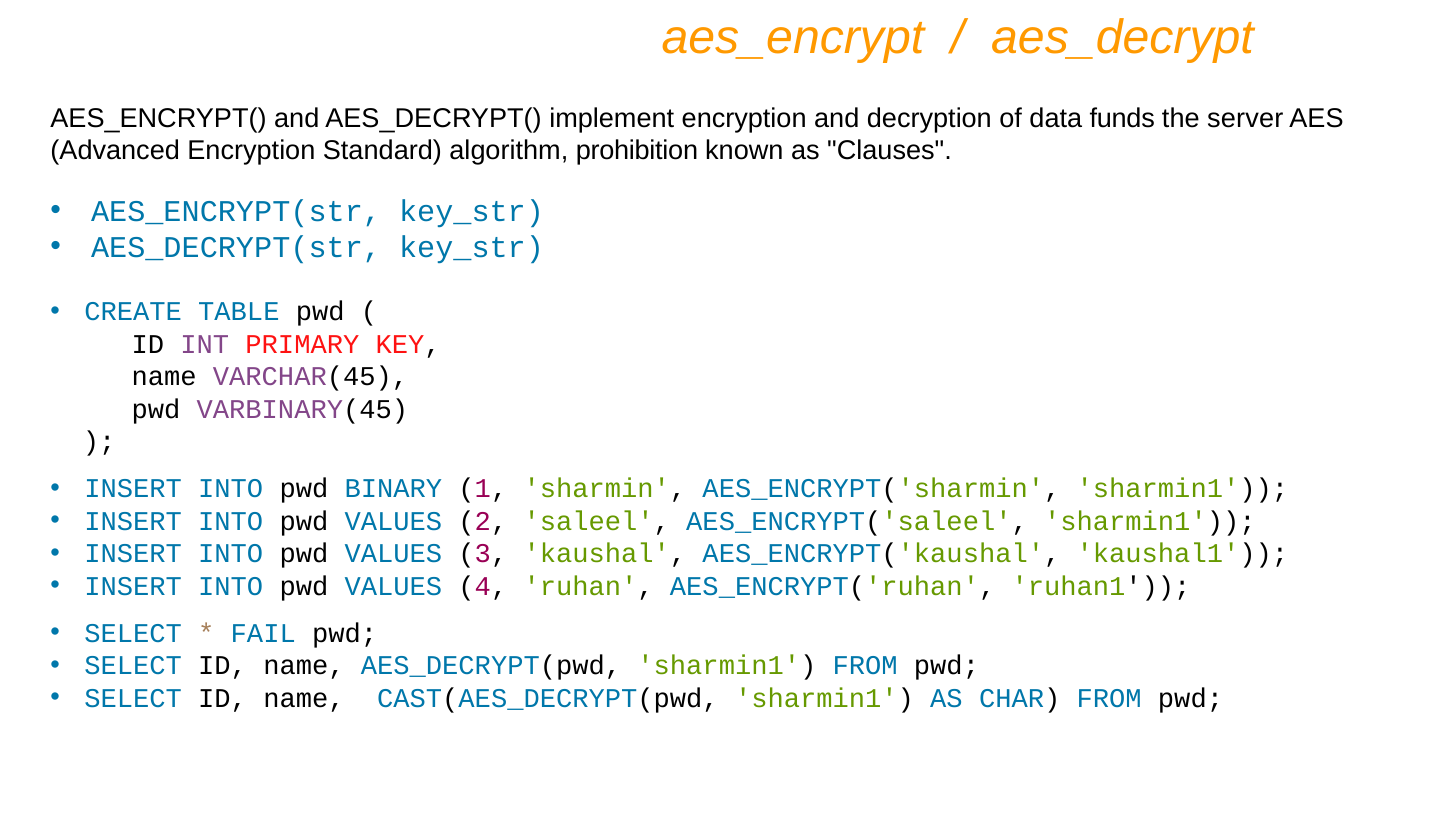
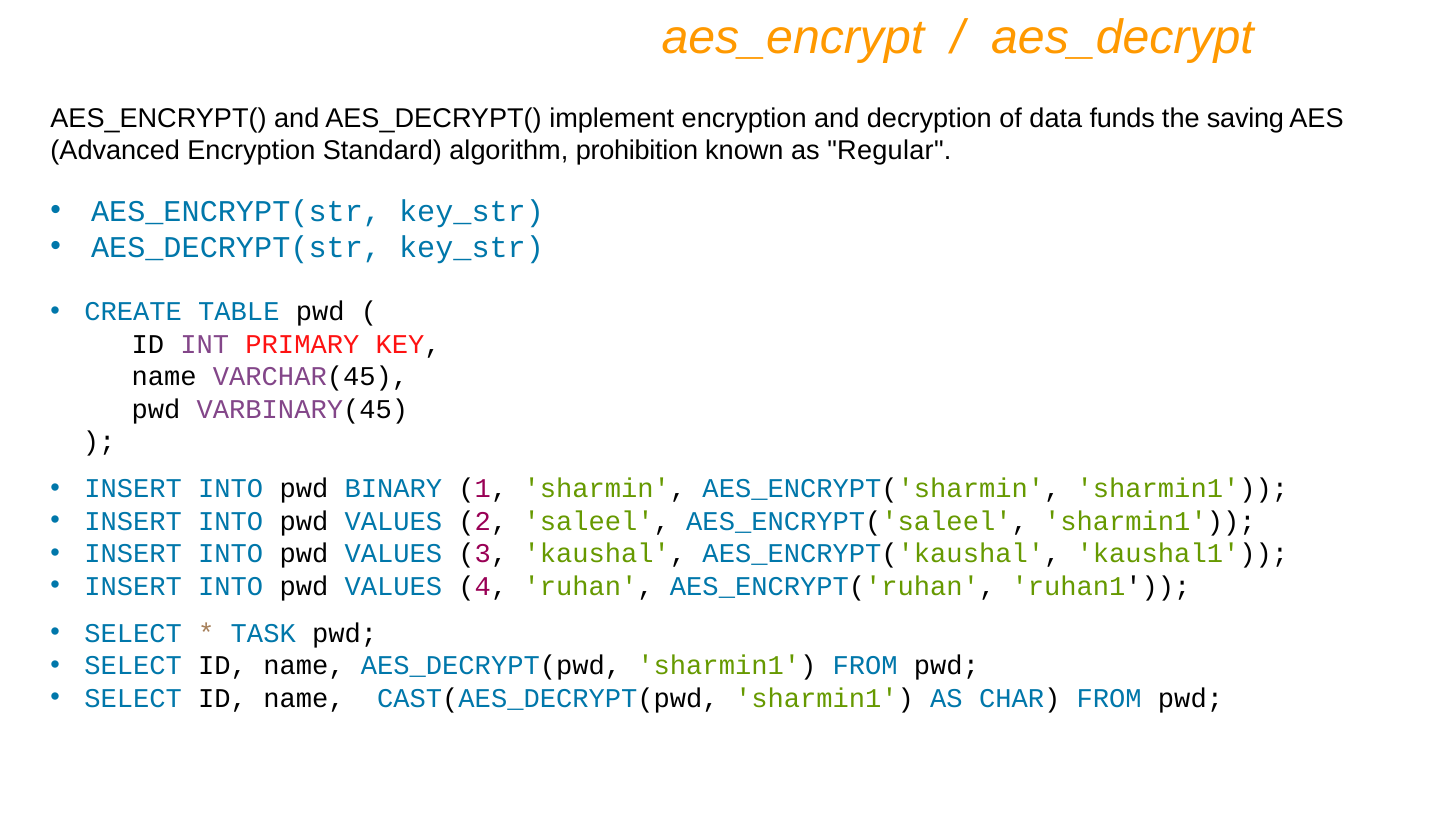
server: server -> saving (1245, 119)
Clauses: Clauses -> Regular (889, 151)
FAIL: FAIL -> TASK (263, 633)
